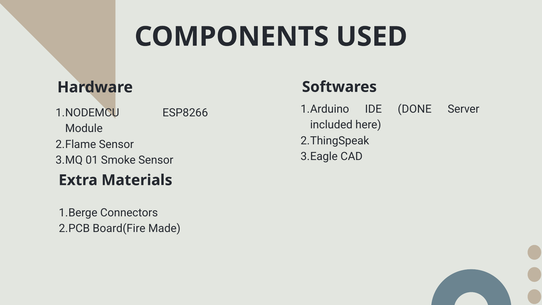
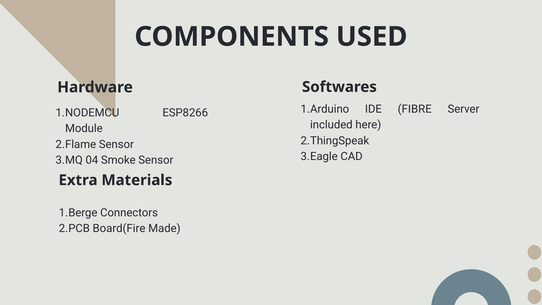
DONE: DONE -> FIBRE (415, 109)
01: 01 -> 04 (92, 160)
